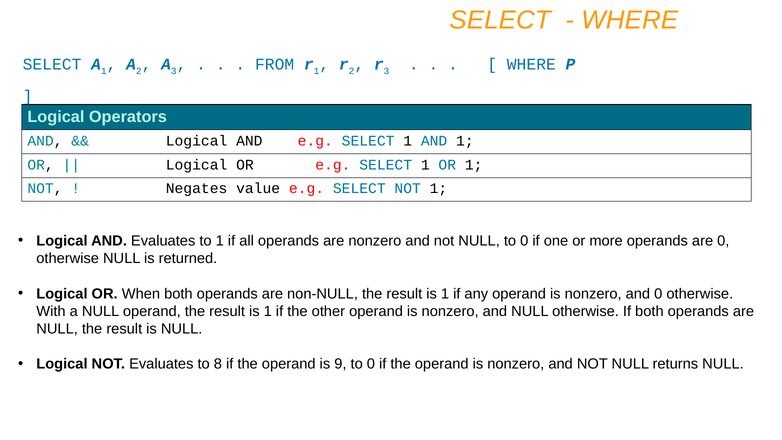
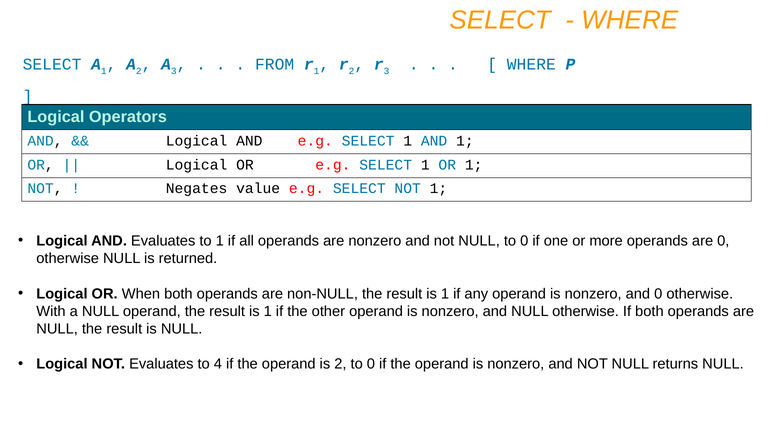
8: 8 -> 4 (218, 364)
is 9: 9 -> 2 (340, 364)
